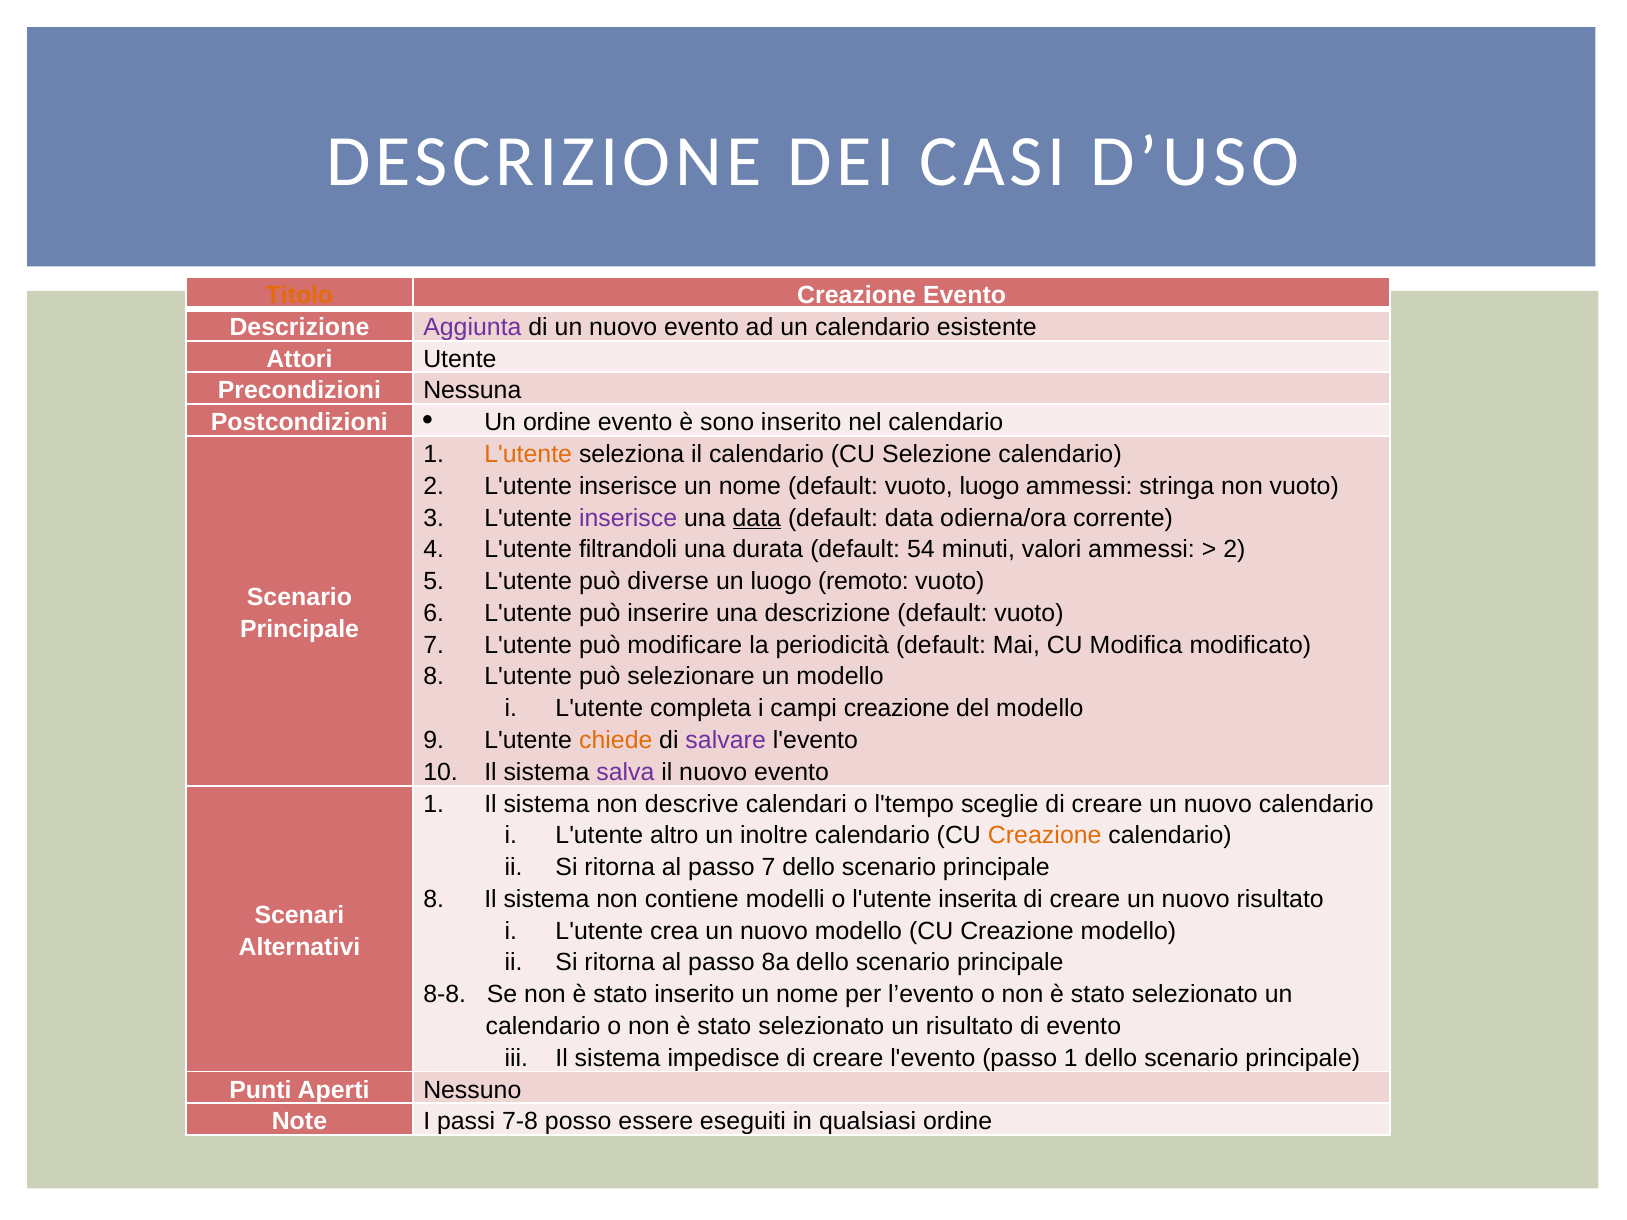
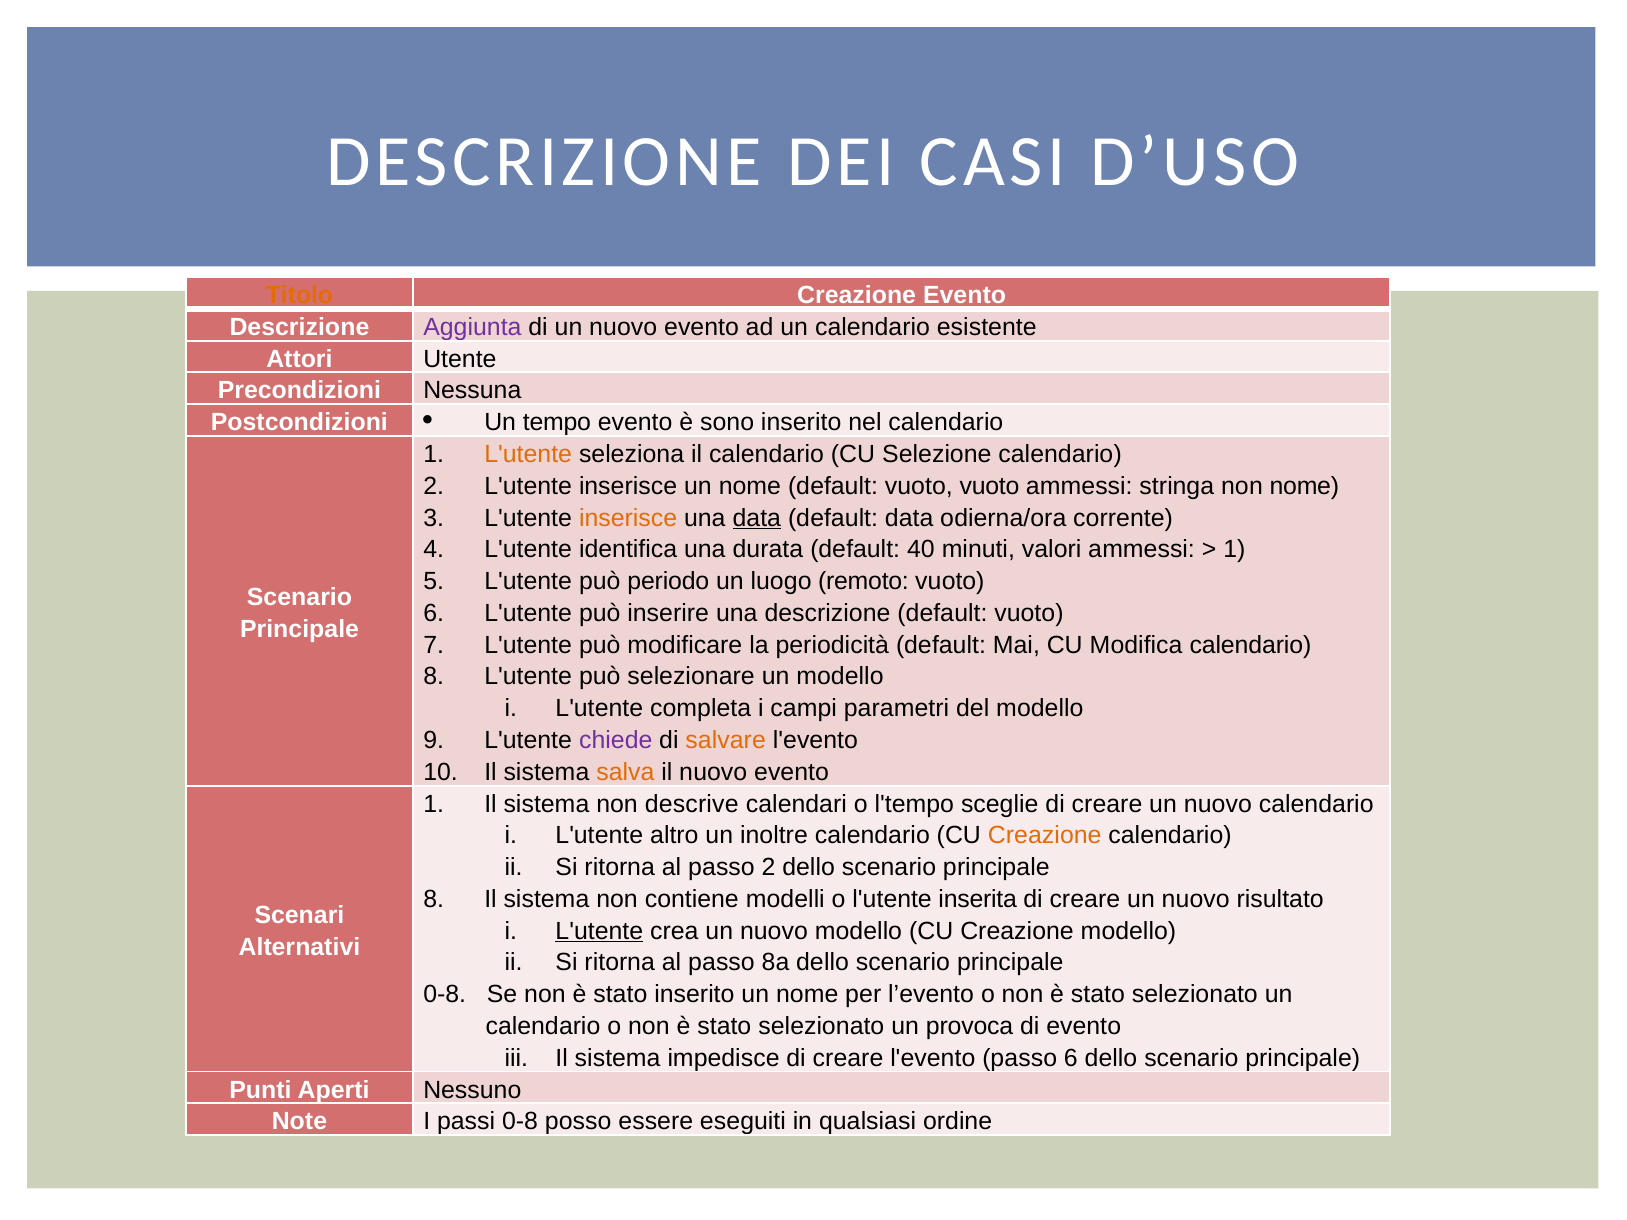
Un ordine: ordine -> tempo (557, 423)
vuoto luogo: luogo -> vuoto (989, 486)
non vuoto: vuoto -> nome (1304, 486)
inserisce colour: purple -> orange (628, 518)
filtrandoli: filtrandoli -> identifica (628, 550)
54: 54 -> 40 (921, 550)
2: 2 -> 1 (1234, 550)
diverse: diverse -> periodo (668, 582)
Modifica modificato: modificato -> calendario (1250, 645)
campi creazione: creazione -> parametri (897, 709)
chiede colour: orange -> purple (616, 740)
salvare colour: purple -> orange (726, 740)
salva colour: purple -> orange (625, 772)
passo 7: 7 -> 2 (768, 868)
L'utente underline: none -> present (599, 931)
8-8: 8-8 -> 0-8 (445, 995)
un risultato: risultato -> provoca (970, 1026)
passo 1: 1 -> 6 (1071, 1058)
passi 7-8: 7-8 -> 0-8 (520, 1122)
